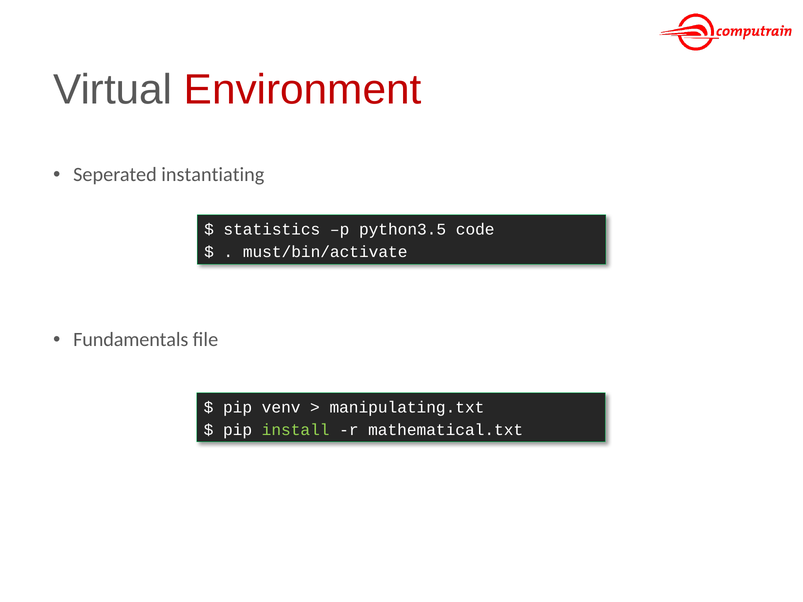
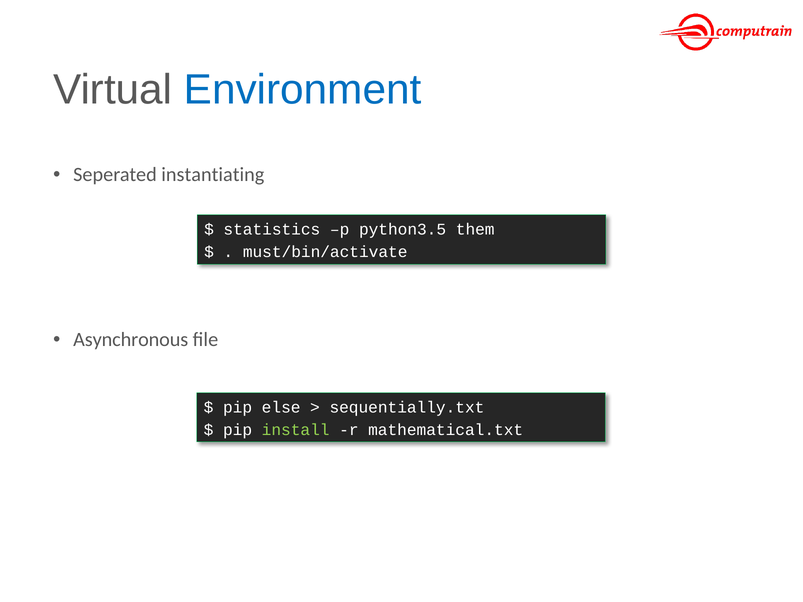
Environment colour: red -> blue (303, 90)
code: code -> them (475, 229)
Fundamentals: Fundamentals -> Asynchronous (131, 340)
venv: venv -> else (281, 407)
manipulating.txt: manipulating.txt -> sequentially.txt (407, 407)
